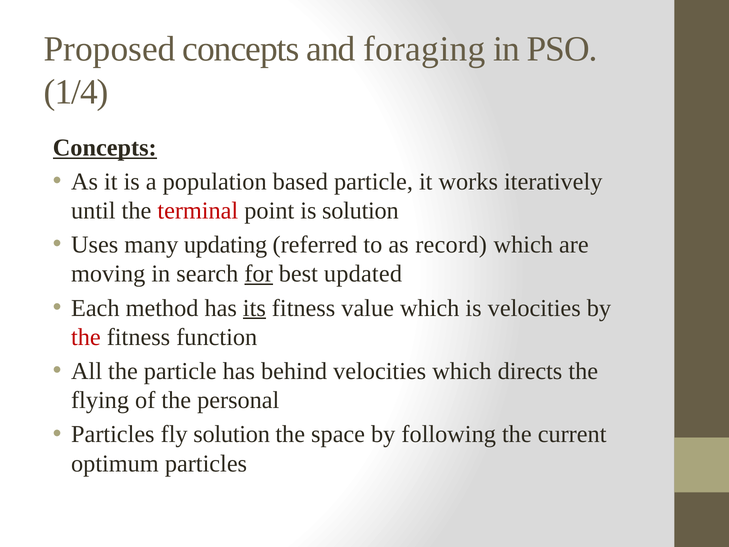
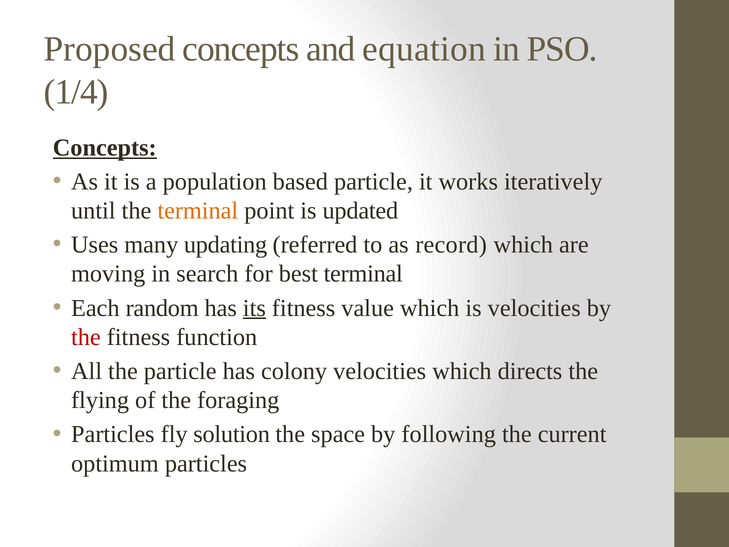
foraging: foraging -> equation (424, 49)
terminal colour: red -> orange (198, 211)
is solution: solution -> updated (360, 211)
for underline: present -> none (259, 274)
best updated: updated -> terminal (363, 274)
method: method -> random (162, 308)
behind: behind -> colony (294, 371)
personal: personal -> foraging (238, 400)
